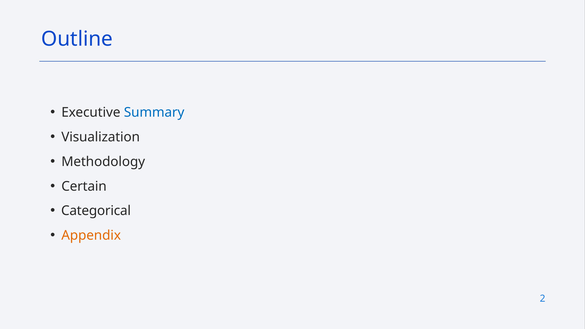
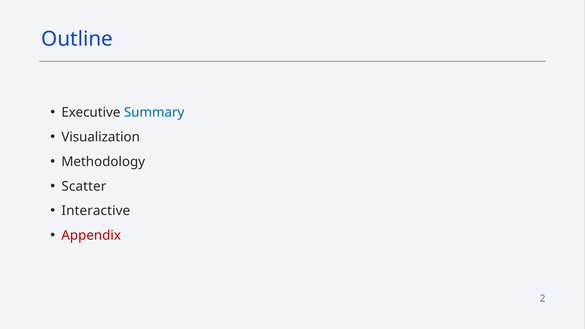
Certain: Certain -> Scatter (84, 186)
Categorical: Categorical -> Interactive (96, 211)
Appendix colour: orange -> red (91, 236)
